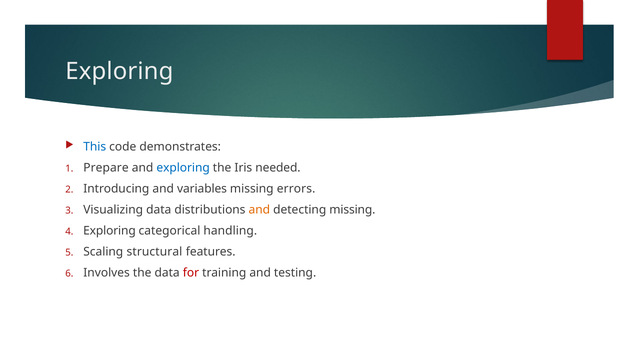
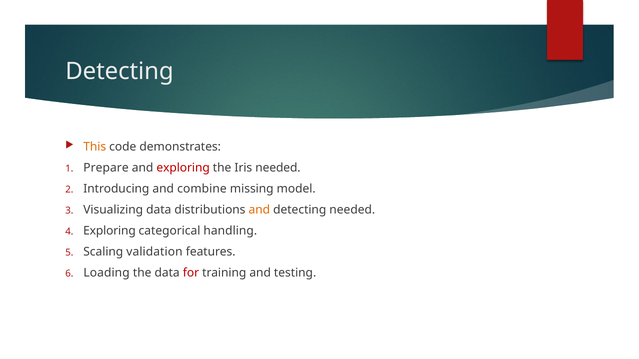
Exploring: Exploring -> Detecting (119, 71)
This colour: blue -> orange (95, 147)
exploring colour: blue -> red (183, 168)
variables: variables -> combine (202, 189)
errors: errors -> model (296, 189)
detecting missing: missing -> needed (352, 210)
structural: structural -> validation (154, 252)
Involves: Involves -> Loading (107, 273)
